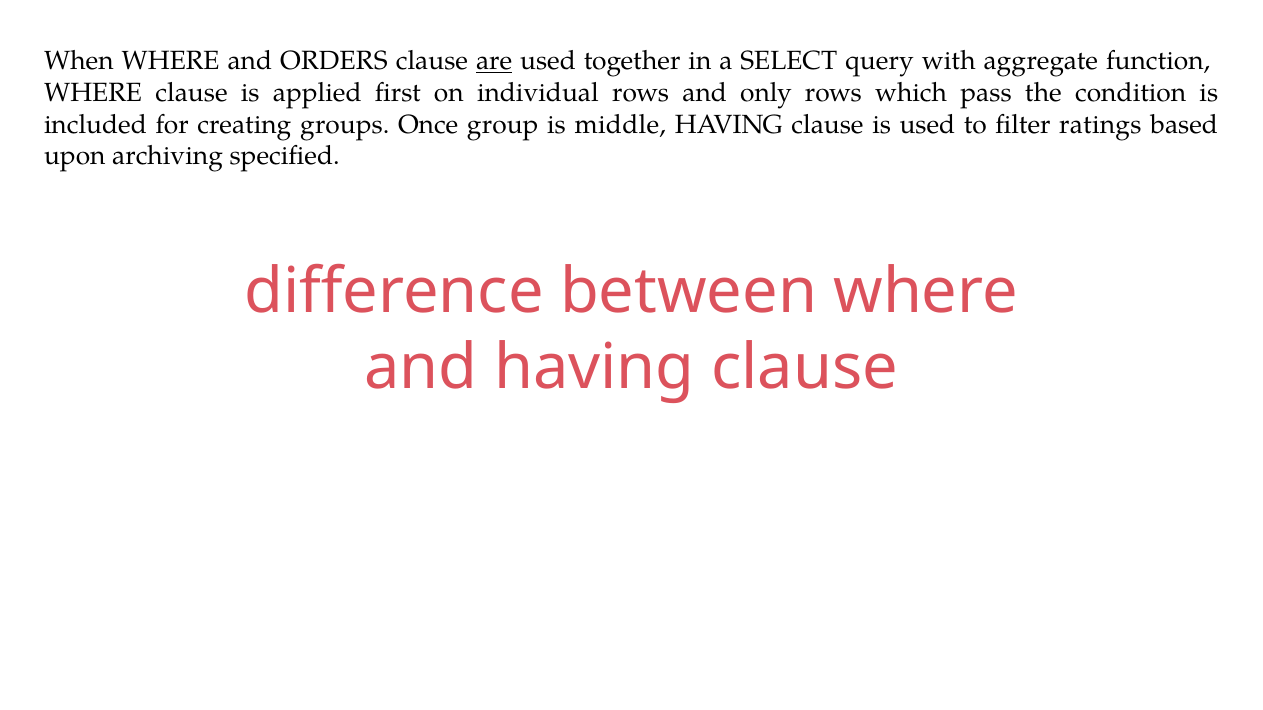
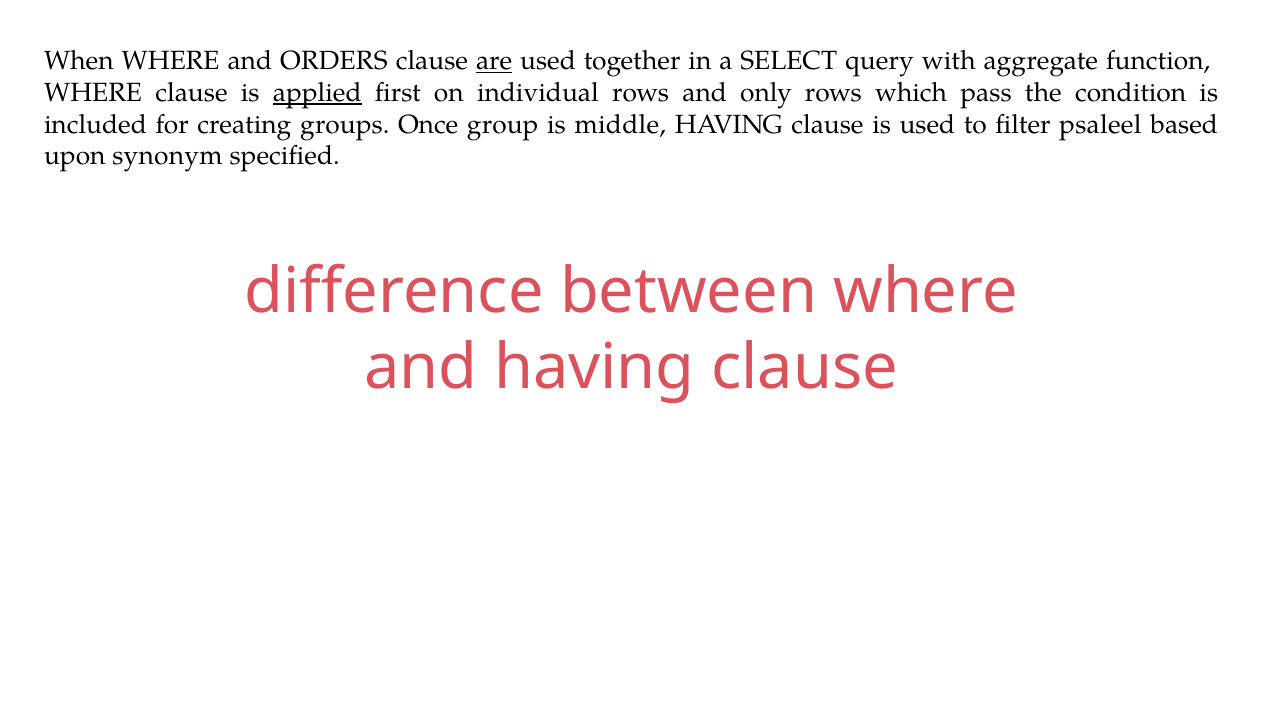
applied underline: none -> present (317, 93)
ratings: ratings -> psaleel (1100, 125)
archiving: archiving -> synonym (167, 156)
